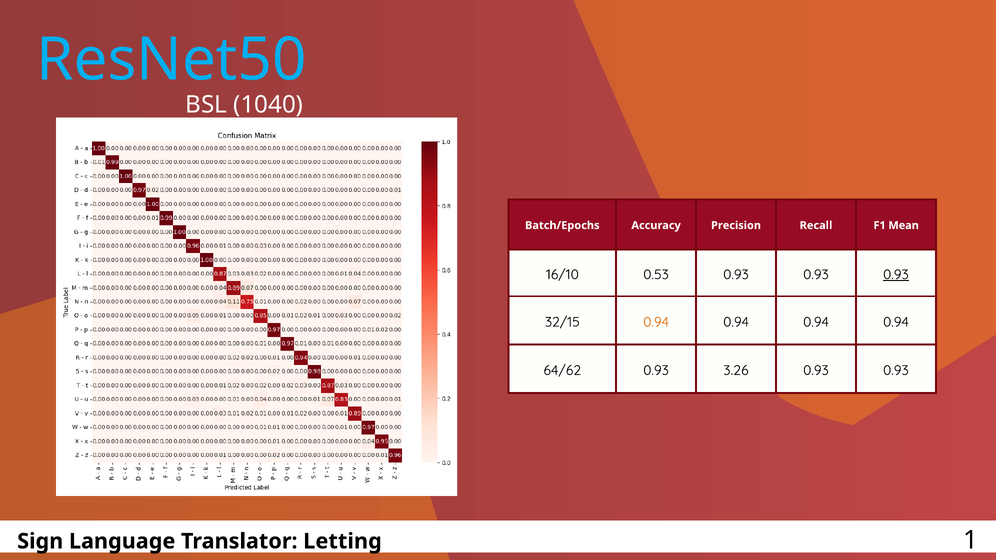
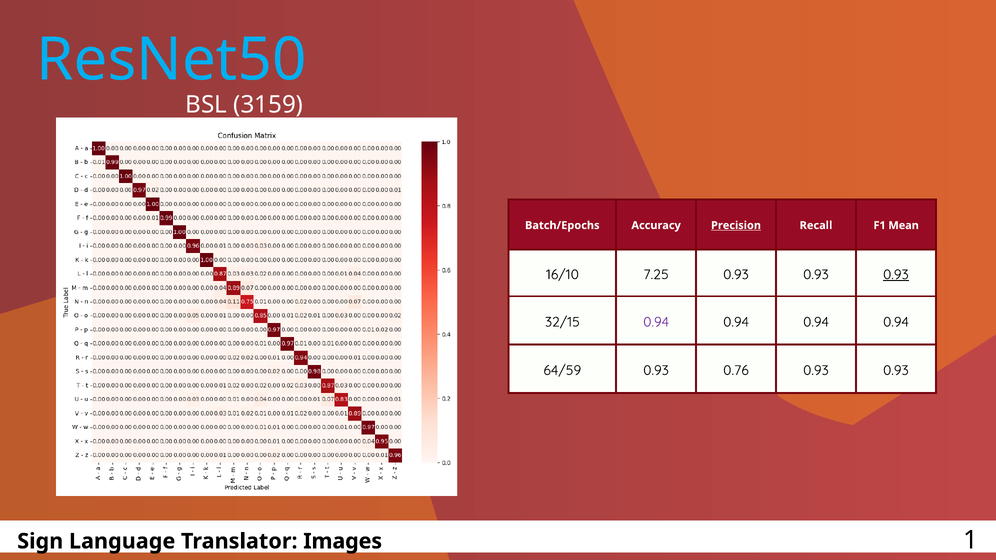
1040: 1040 -> 3159 (268, 105)
Precision underline: none -> present (736, 226)
0.53: 0.53 -> 7.25 (656, 275)
0.94 colour: orange -> purple (656, 322)
64/62: 64/62 -> 64/59 (562, 371)
3.26: 3.26 -> 0.76 (736, 371)
Letting: Letting -> Images (343, 542)
